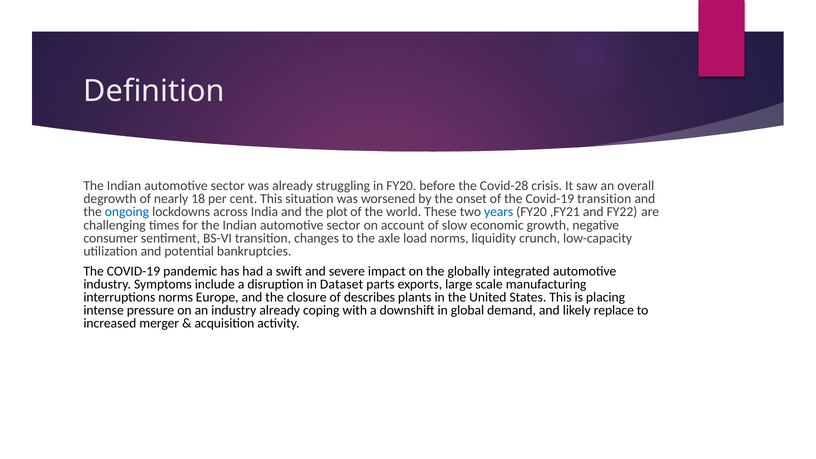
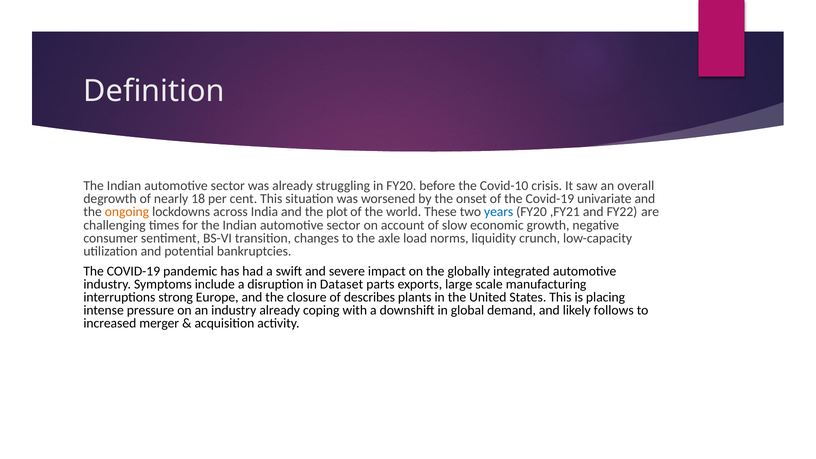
Covid-28: Covid-28 -> Covid-10 (504, 186)
Covid-19 transition: transition -> univariate (604, 199)
ongoing colour: blue -> orange (127, 212)
interruptions norms: norms -> strong (176, 297)
replace: replace -> follows (614, 310)
